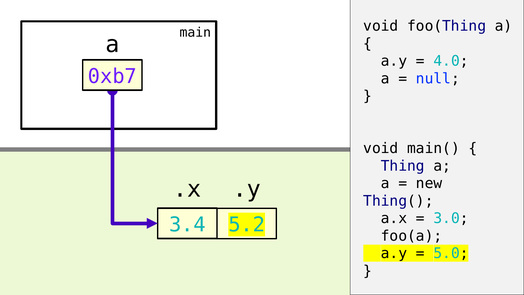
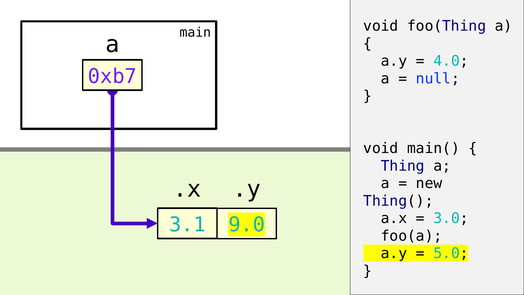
3.4: 3.4 -> 3.1 (187, 225)
5.2: 5.2 -> 9.0 (247, 225)
